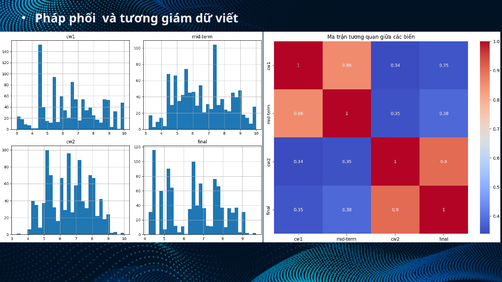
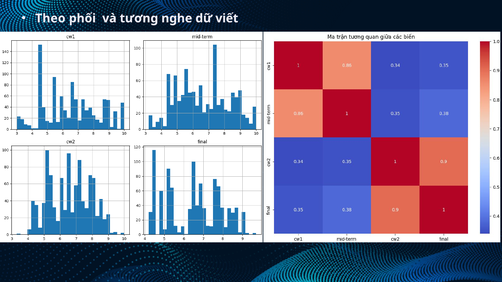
Pháp: Pháp -> Theo (50, 18)
giám: giám -> nghe (177, 18)
